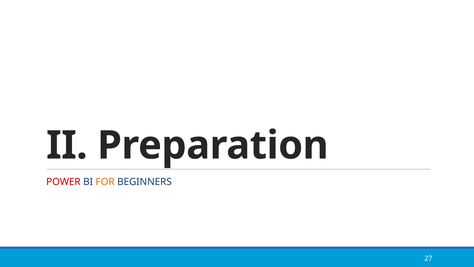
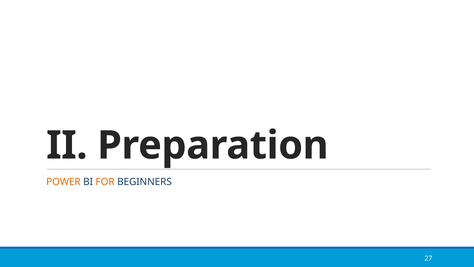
POWER colour: red -> orange (63, 182)
